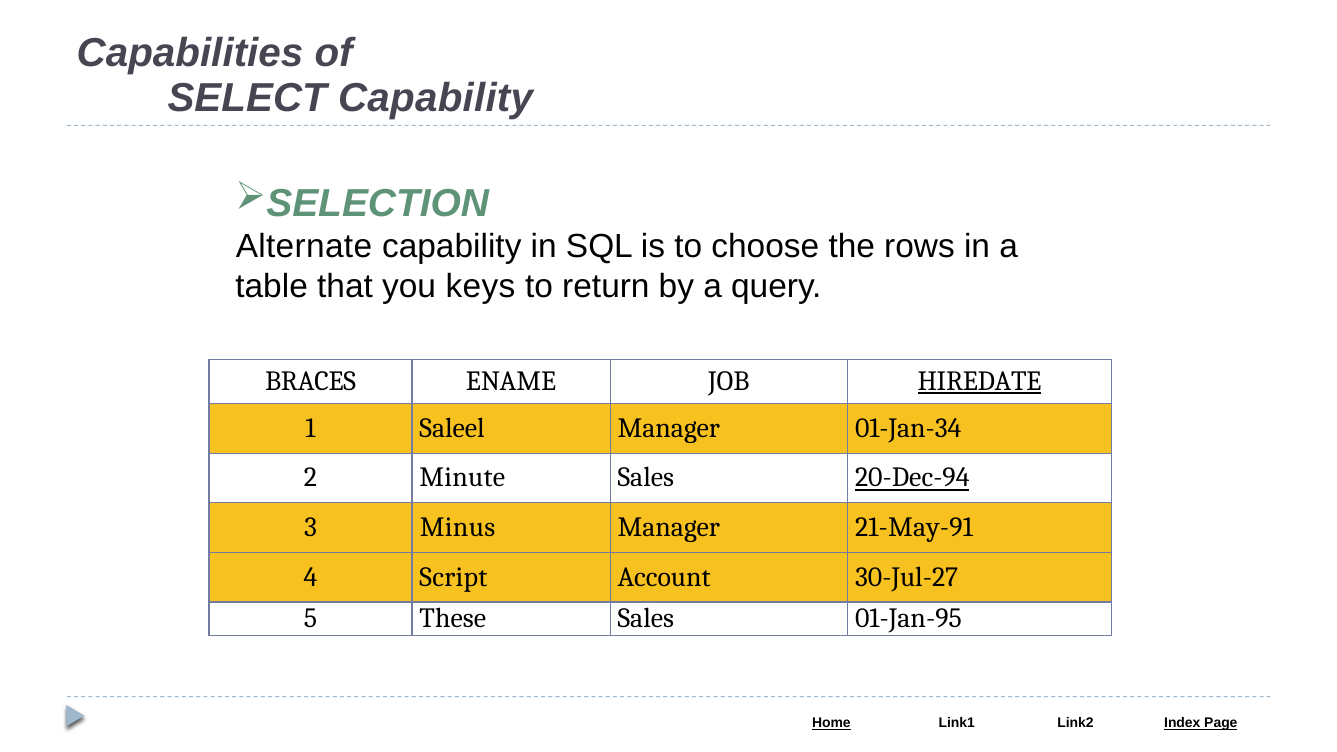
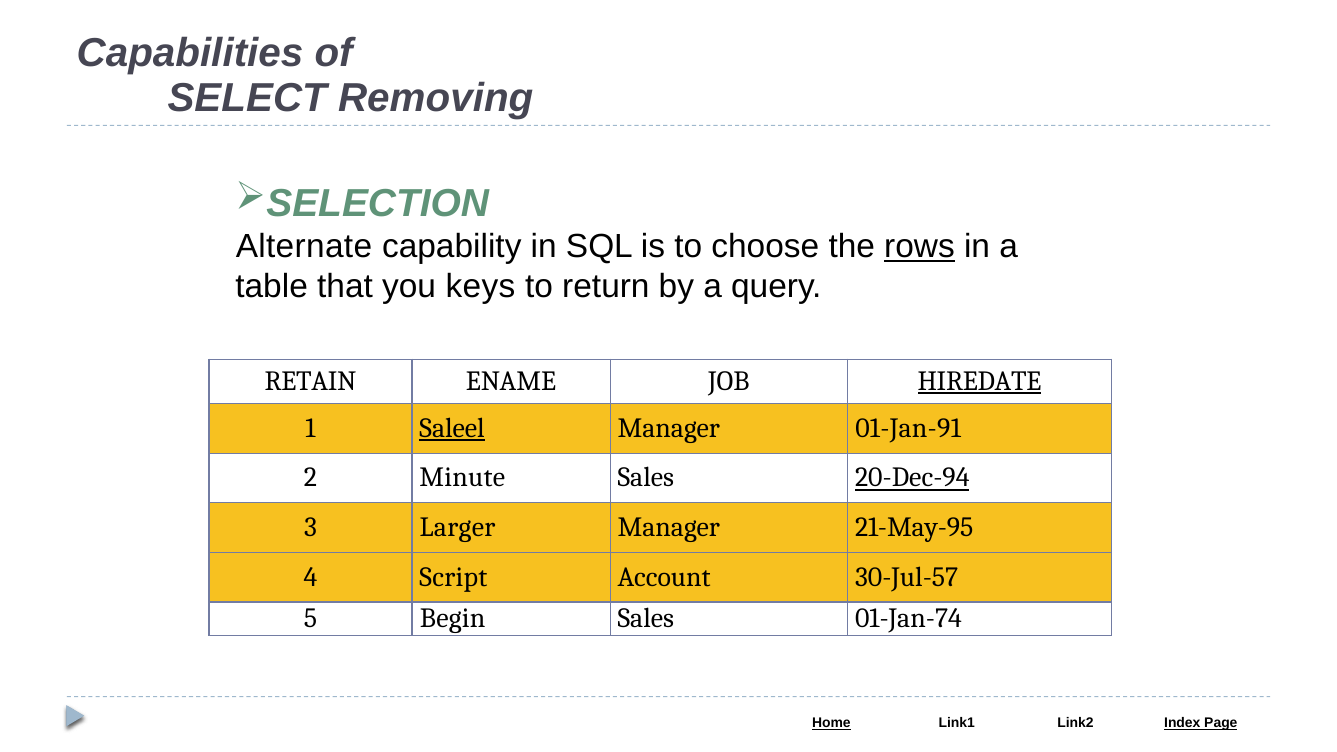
SELECT Capability: Capability -> Removing (436, 99)
rows underline: none -> present (919, 246)
BRACES: BRACES -> RETAIN (311, 381)
Saleel underline: none -> present (452, 428)
01-Jan-34: 01-Jan-34 -> 01-Jan-91 (908, 428)
Minus: Minus -> Larger (458, 527)
21-May-91: 21-May-91 -> 21-May-95 (914, 527)
30-Jul-27: 30-Jul-27 -> 30-Jul-57 (907, 577)
These: These -> Begin (453, 619)
01-Jan-95: 01-Jan-95 -> 01-Jan-74 (908, 619)
